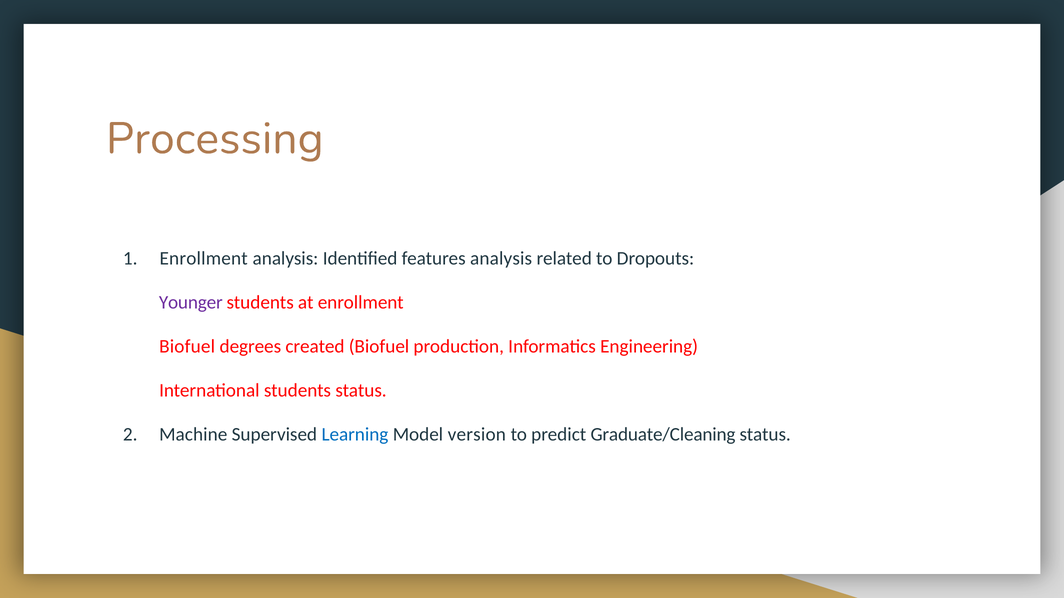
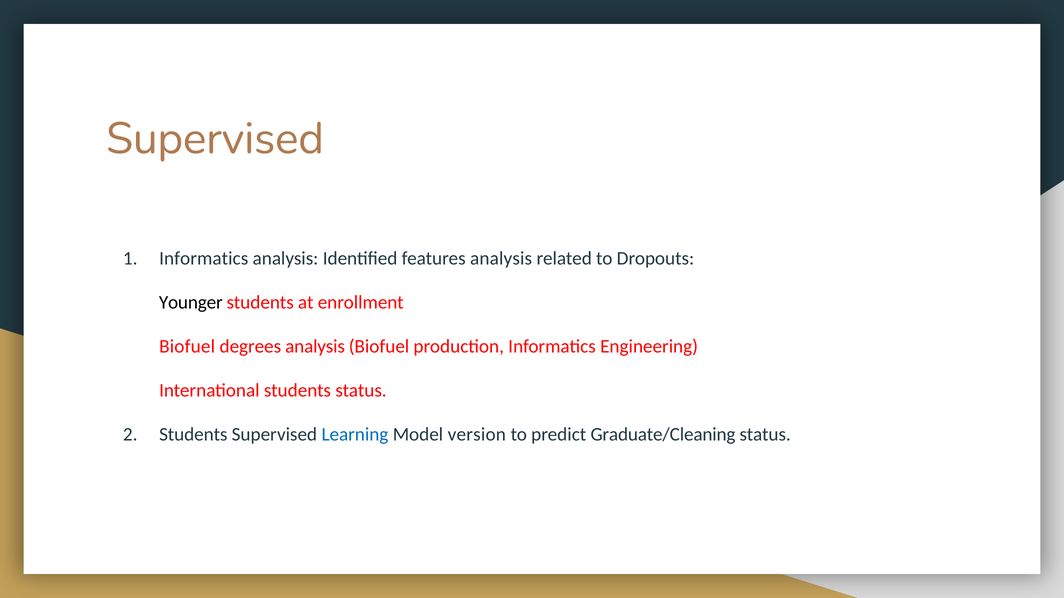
Processing: Processing -> Supervised (215, 139)
Enrollment: Enrollment -> Informatics (204, 259)
Younger colour: purple -> black (191, 303)
degrees created: created -> analysis (315, 347)
Machine: Machine -> Students (193, 435)
